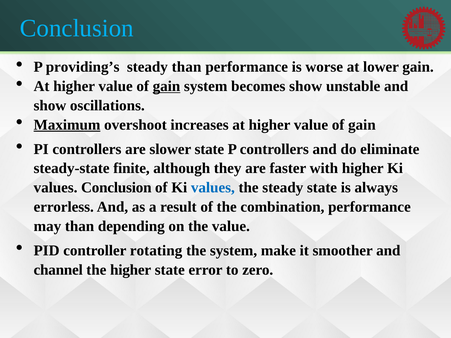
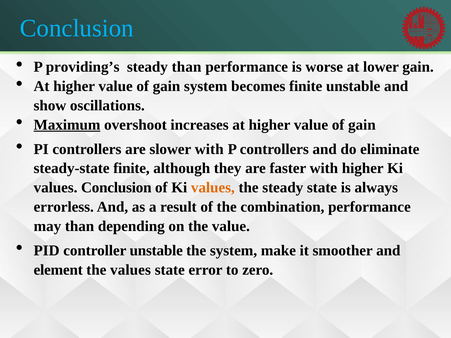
gain underline: present -> none (166, 86)
becomes show: show -> finite (306, 86)
slower state: state -> with (209, 149)
values colour: blue -> orange (213, 188)
controller rotating: rotating -> unstable (156, 251)
channel: channel -> element (58, 270)
the higher: higher -> values (130, 270)
